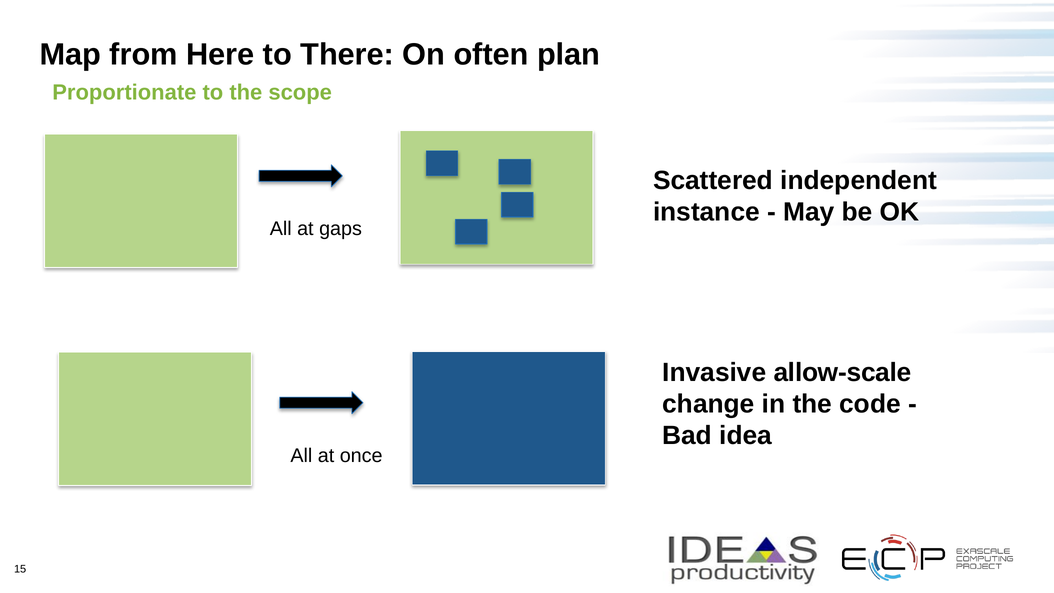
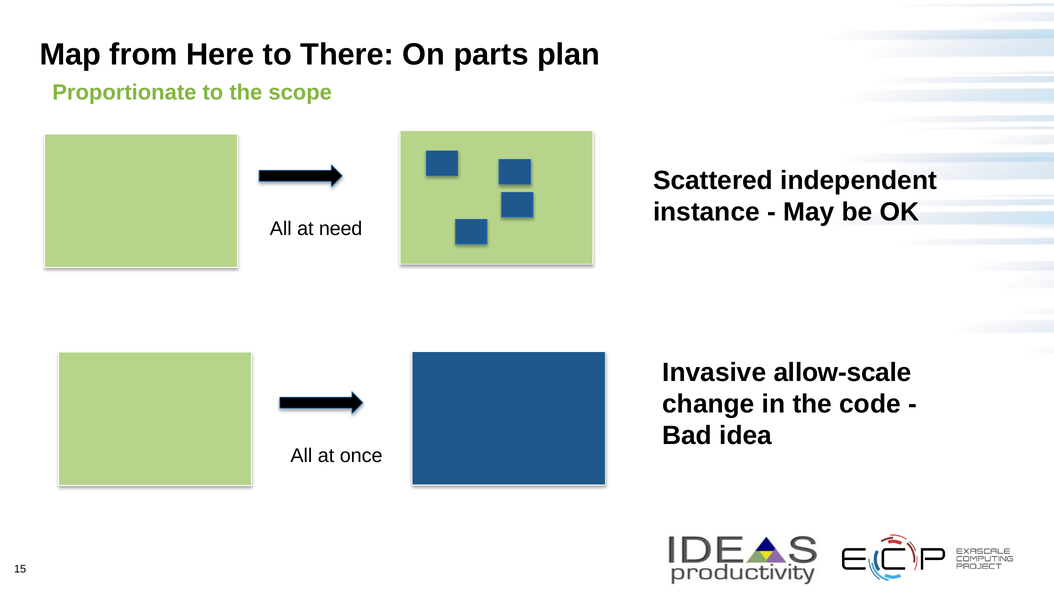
often: often -> parts (491, 54)
gaps: gaps -> need (341, 229)
